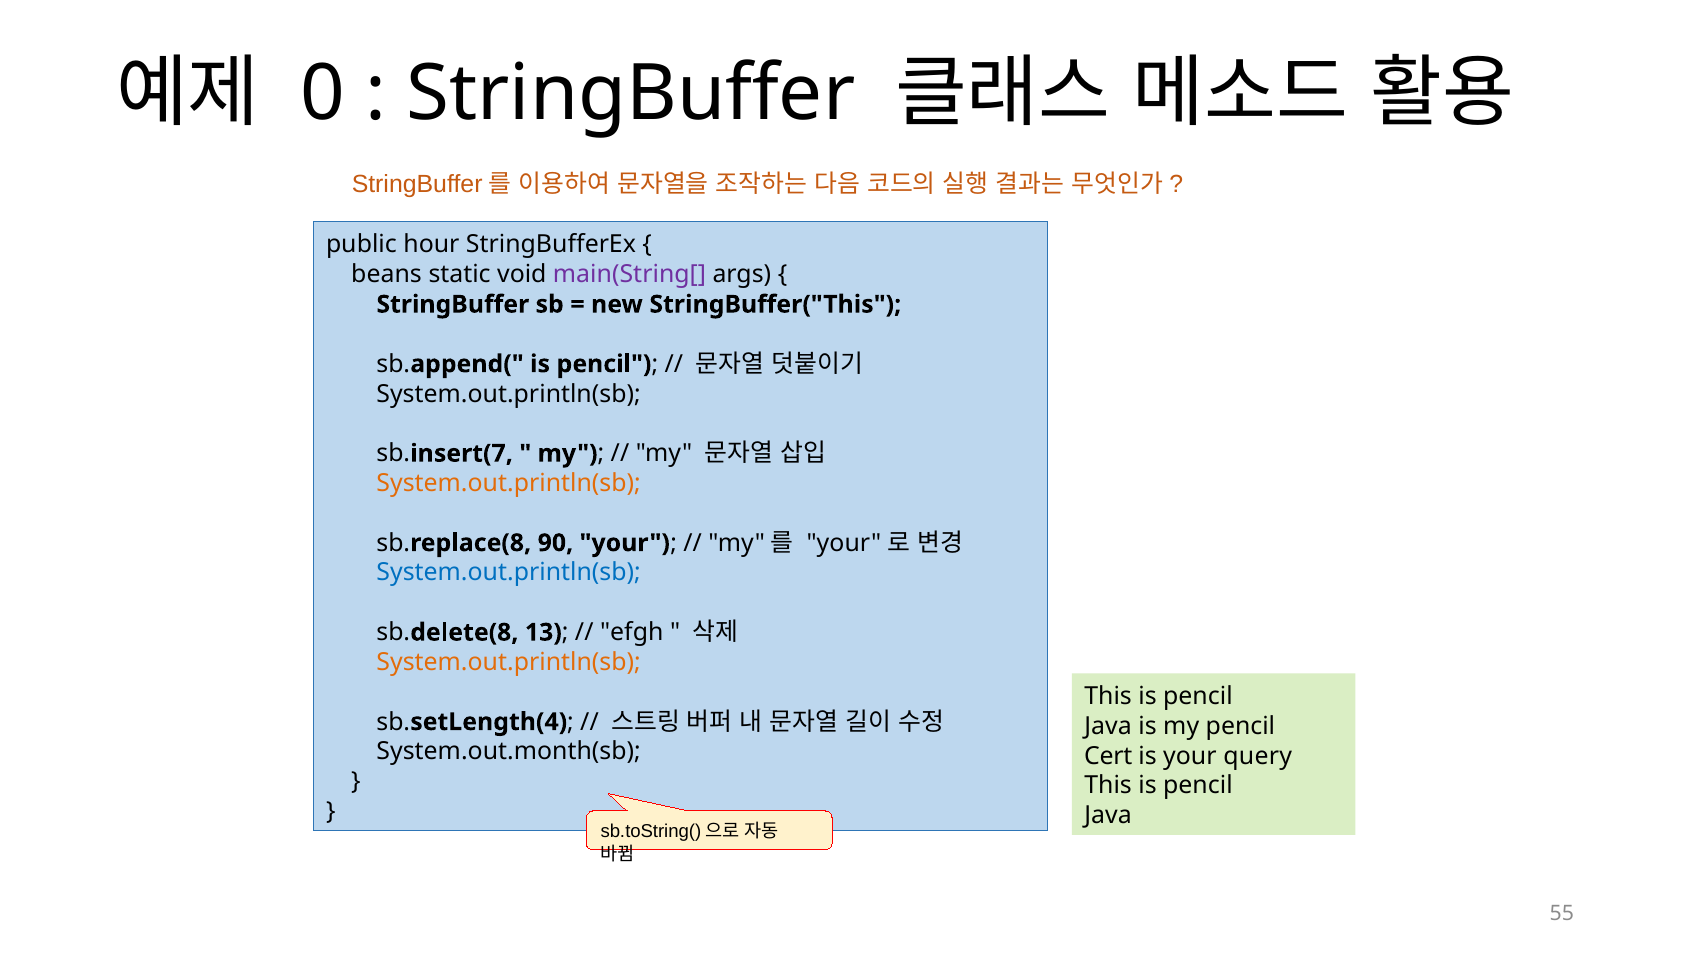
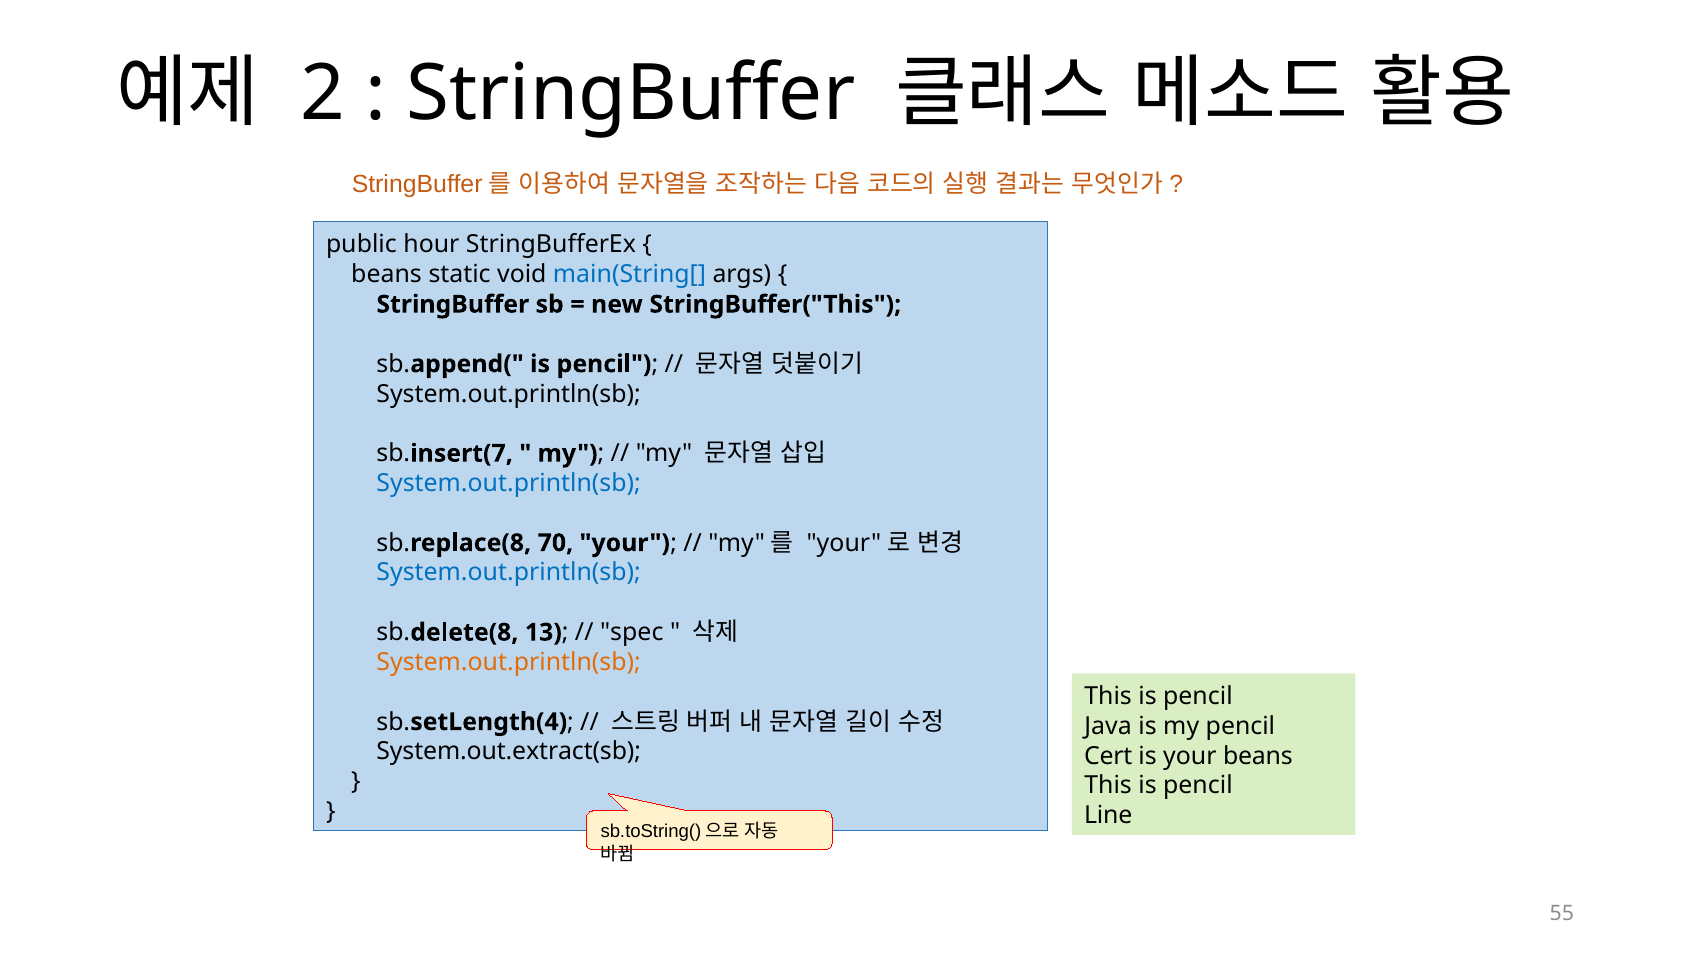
0: 0 -> 2 (323, 94)
main(String[ colour: purple -> blue (630, 275)
System.out.println(sb colour: orange -> blue (509, 484)
90: 90 -> 70 (555, 543)
efgh: efgh -> spec (632, 633)
System.out.month(sb: System.out.month(sb -> System.out.extract(sb (509, 752)
your query: query -> beans (1258, 756)
Java: Java -> Line (1108, 816)
